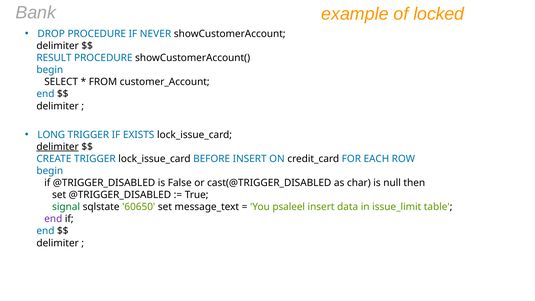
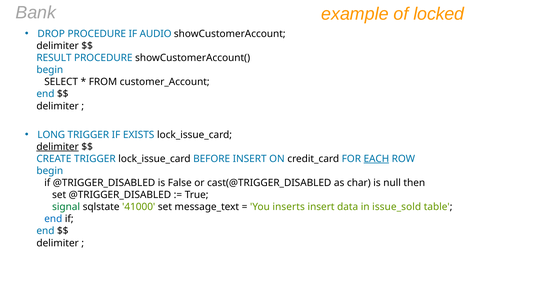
NEVER: NEVER -> AUDIO (156, 34)
EACH underline: none -> present (376, 159)
60650: 60650 -> 41000 (139, 207)
psaleel: psaleel -> inserts (289, 207)
issue_limit: issue_limit -> issue_sold (397, 207)
end colour: purple -> blue (53, 219)
